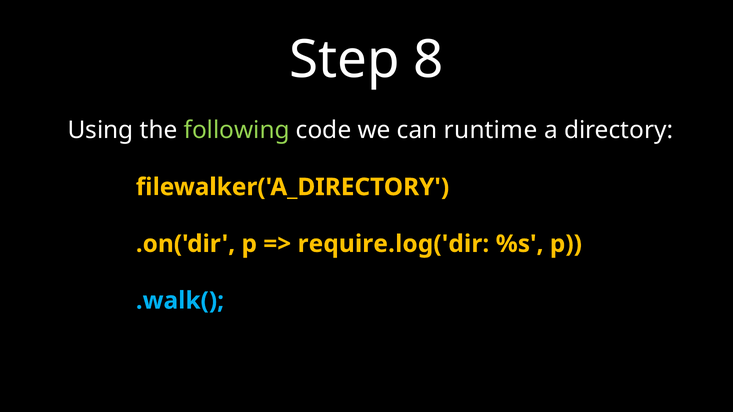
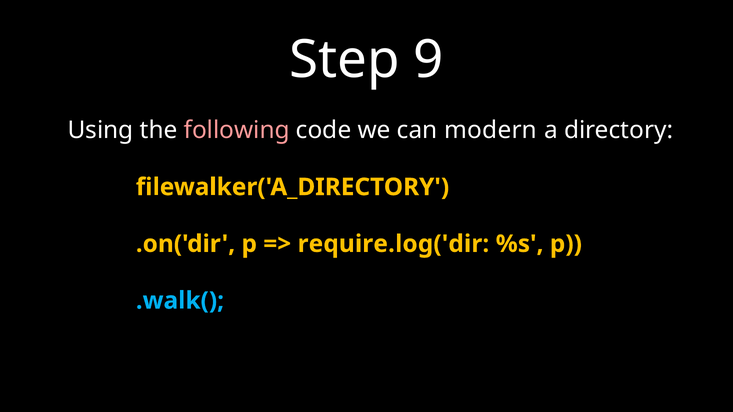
8: 8 -> 9 (429, 60)
following colour: light green -> pink (237, 130)
runtime: runtime -> modern (491, 130)
